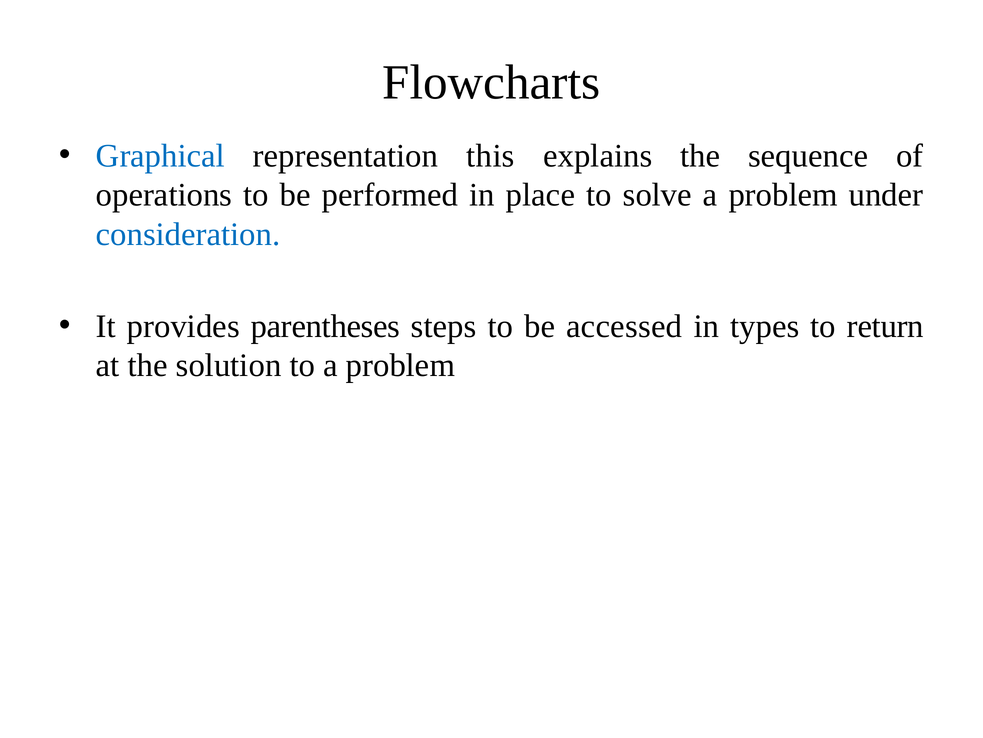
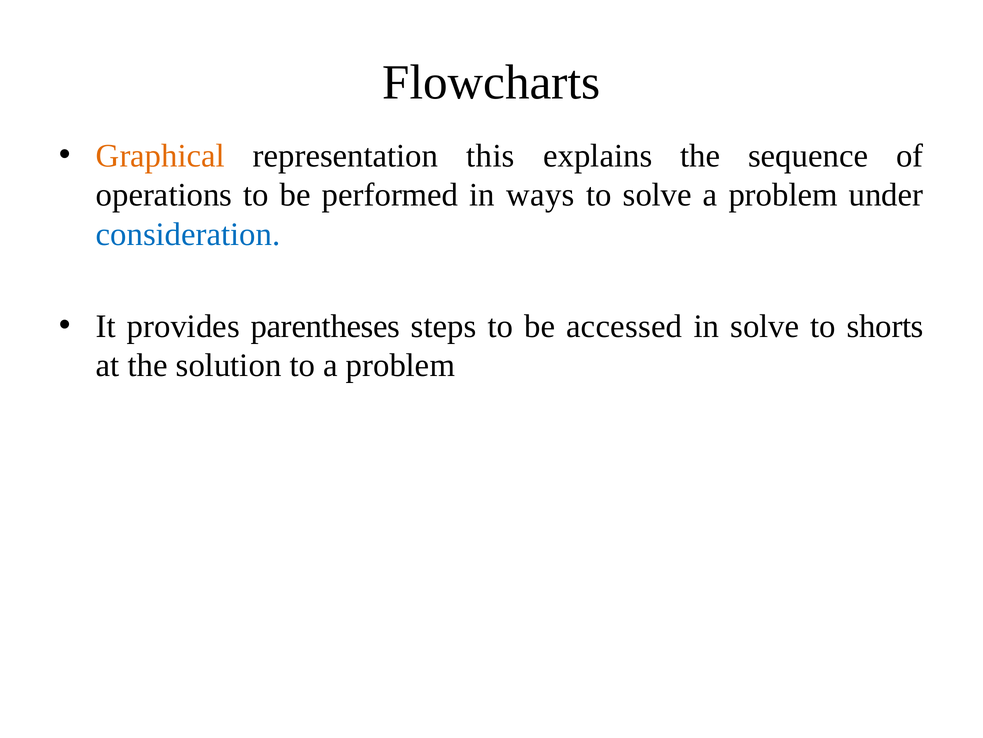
Graphical colour: blue -> orange (160, 156)
place: place -> ways (540, 195)
in types: types -> solve (765, 326)
return: return -> shorts (885, 326)
